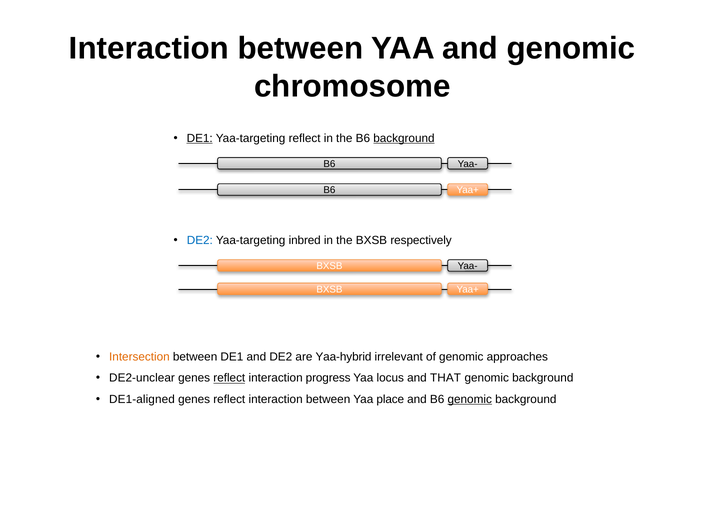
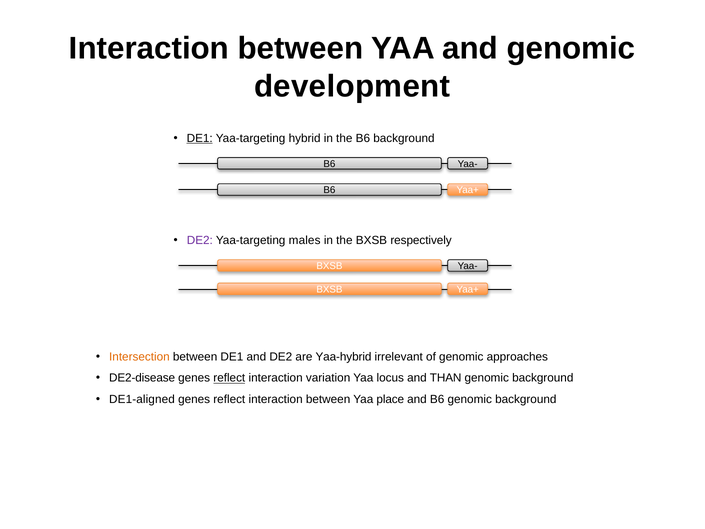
chromosome: chromosome -> development (352, 86)
Yaa-targeting reflect: reflect -> hybrid (305, 138)
background underline: present -> none (404, 138)
DE2 colour: blue -> purple (200, 240)
inbred: inbred -> males (305, 240)
DE2-unclear: DE2-unclear -> DE2-disease (142, 378)
progress: progress -> variation (328, 378)
THAT: THAT -> THAN (446, 378)
genomic underline: present -> none (470, 399)
